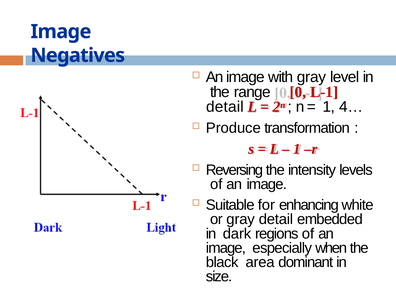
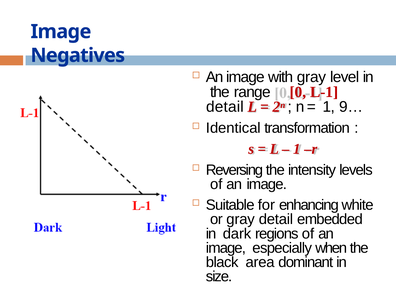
4…: 4… -> 9… (351, 107)
Produce: Produce -> Identical (233, 128)
